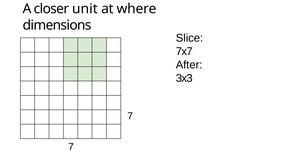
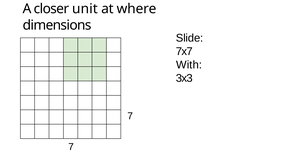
Slice: Slice -> Slide (190, 38)
After: After -> With (189, 65)
